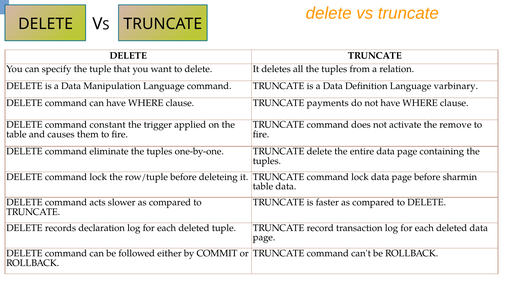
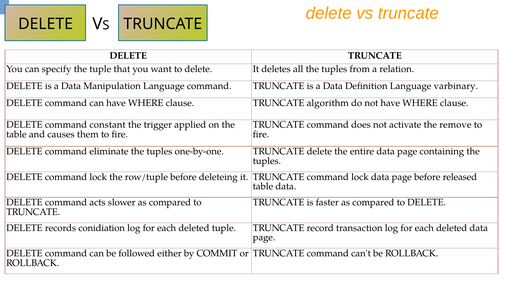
payments: payments -> algorithm (328, 103)
sharmin: sharmin -> released (460, 177)
declaration: declaration -> conidiation (102, 228)
